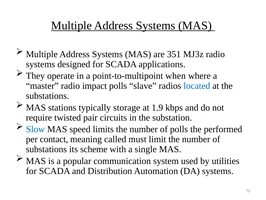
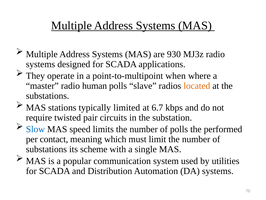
351: 351 -> 930 (174, 54)
impact: impact -> human (95, 86)
located colour: blue -> orange (197, 86)
storage: storage -> limited (127, 107)
1.9: 1.9 -> 6.7 (157, 107)
called: called -> which (115, 139)
